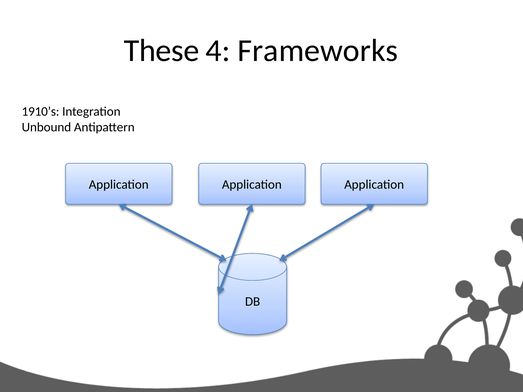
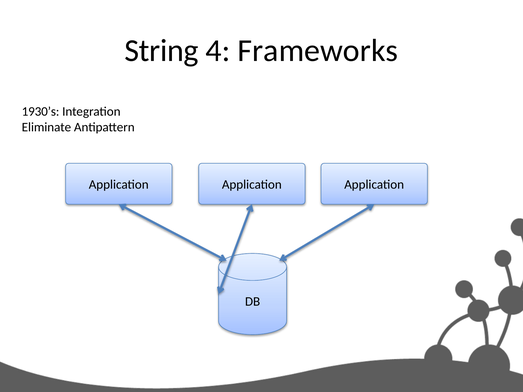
These: These -> String (162, 51)
1910’s: 1910’s -> 1930’s (41, 112)
Unbound: Unbound -> Eliminate (46, 127)
